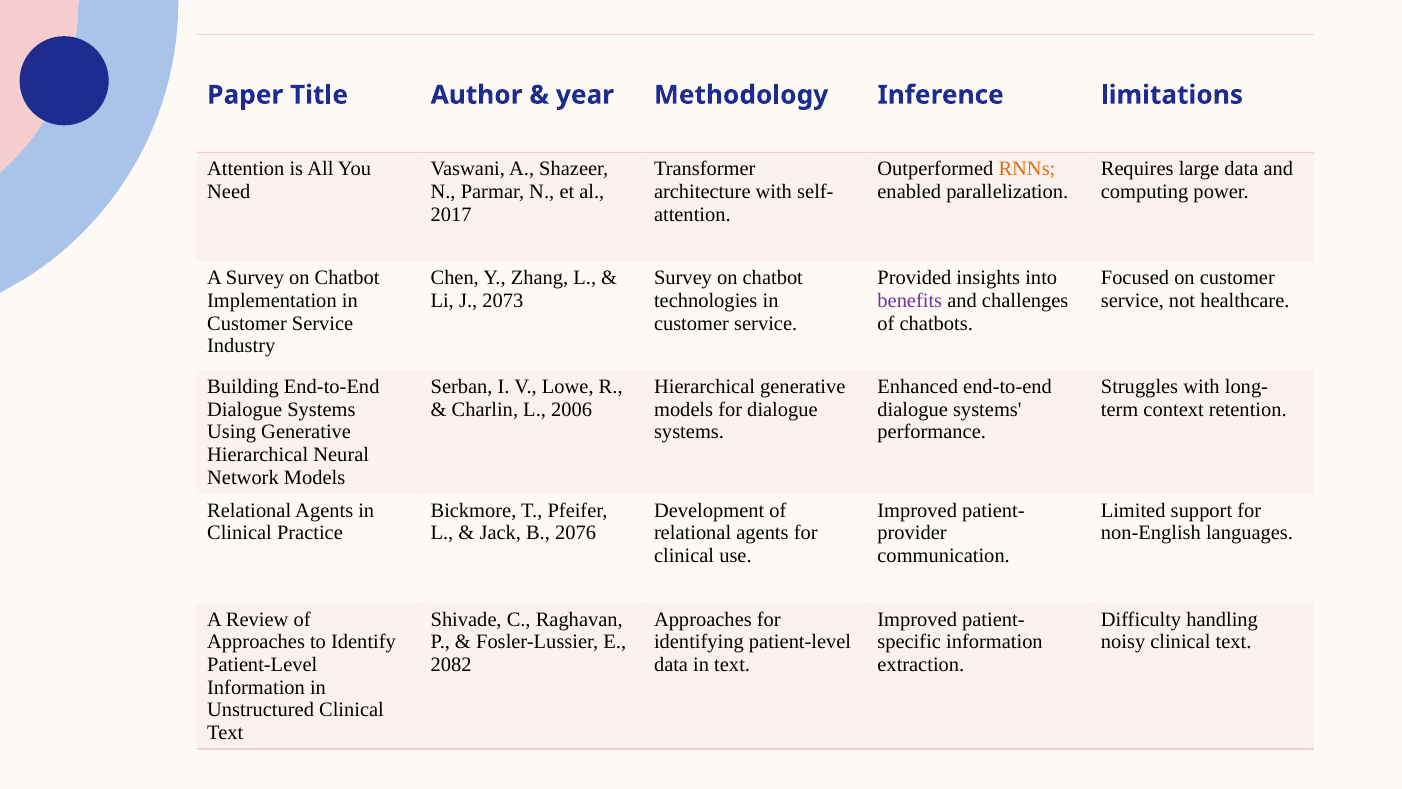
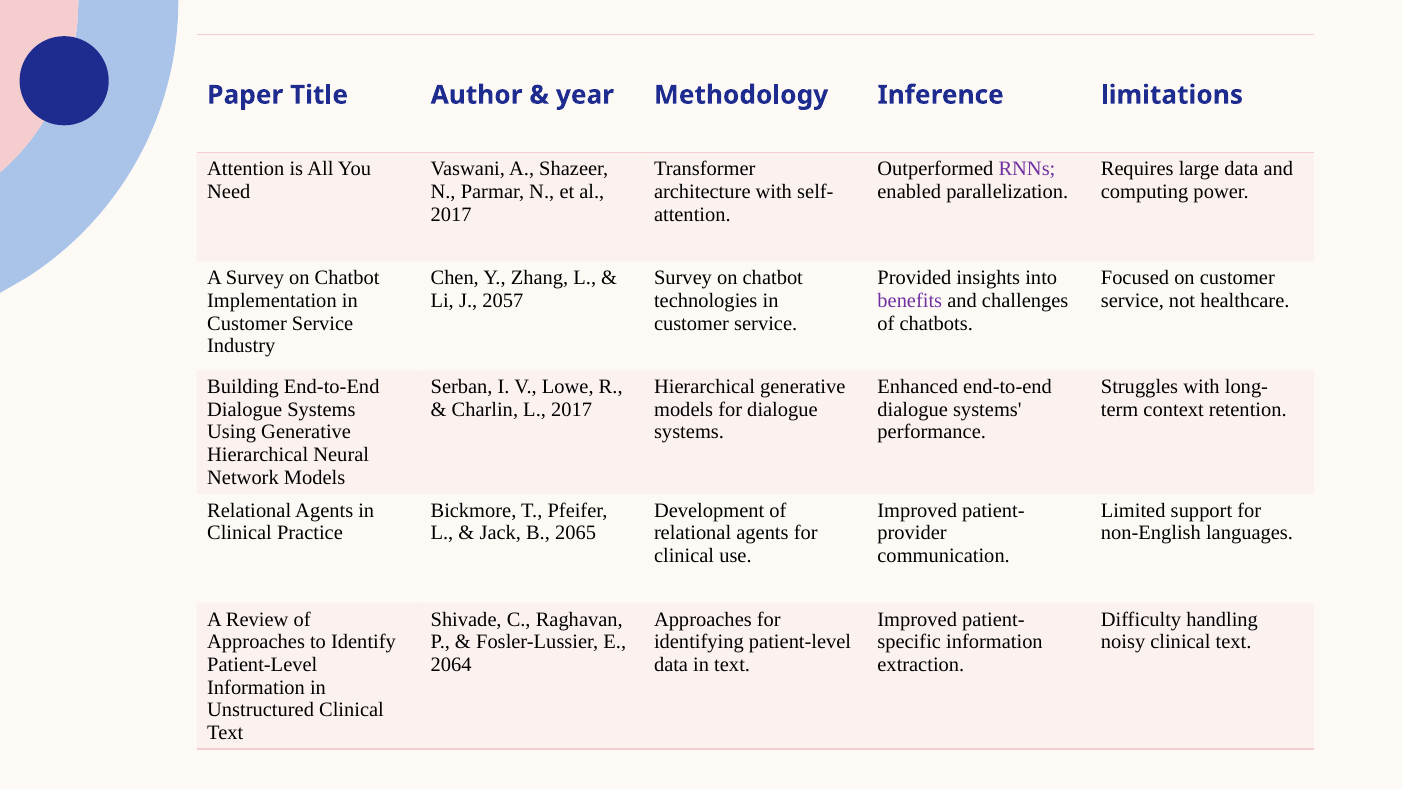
RNNs colour: orange -> purple (1027, 169)
2073: 2073 -> 2057 (503, 301)
L 2006: 2006 -> 2017 (572, 409)
2076: 2076 -> 2065 (576, 533)
2082: 2082 -> 2064 (451, 664)
